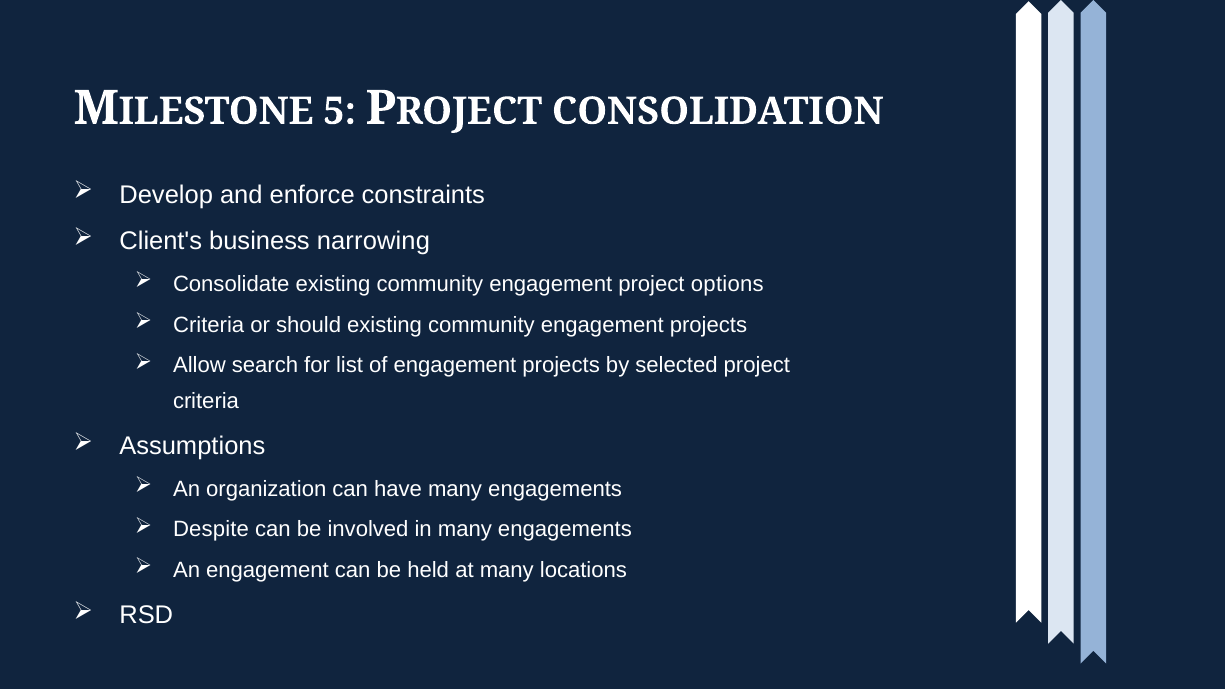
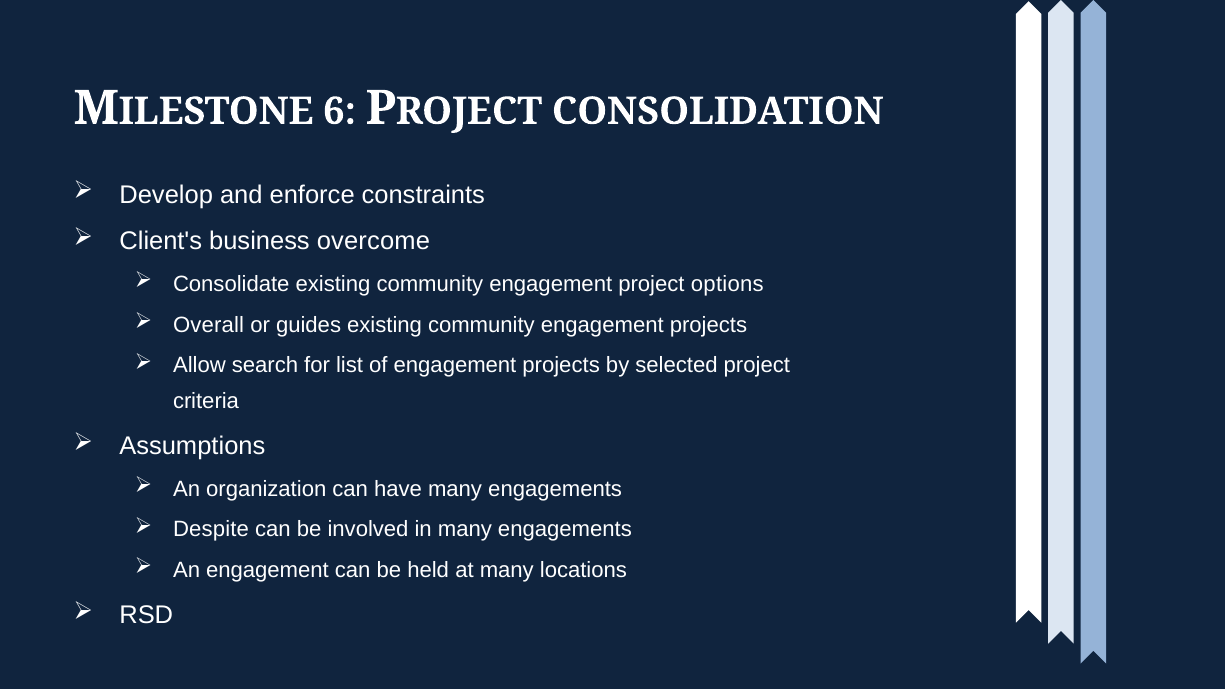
5: 5 -> 6 (340, 111)
narrowing: narrowing -> overcome (373, 242)
Criteria: Criteria -> Overall (209, 325)
should: should -> guides (309, 325)
